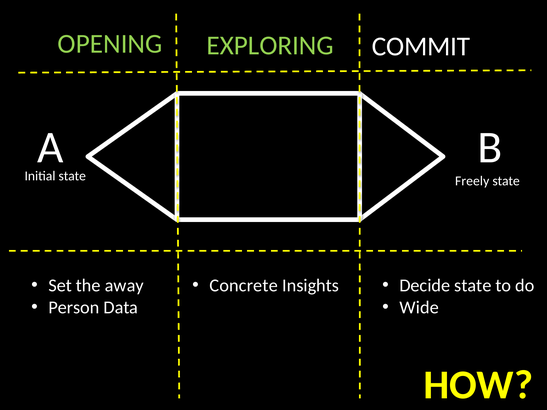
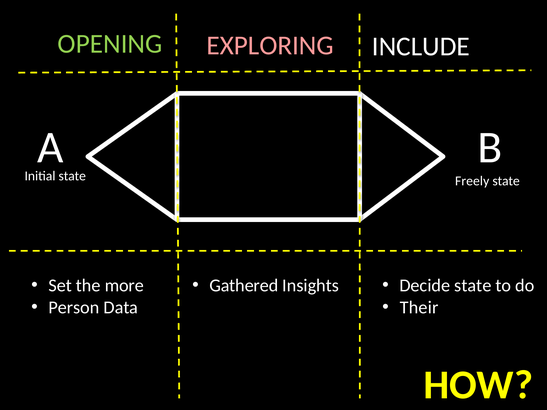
EXPLORING colour: light green -> pink (270, 45)
COMMIT: COMMIT -> INCLUDE (421, 46)
away: away -> more (124, 286)
Concrete: Concrete -> Gathered (244, 286)
Wide: Wide -> Their (419, 308)
